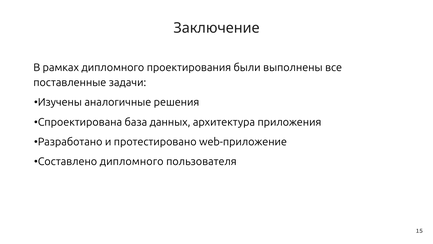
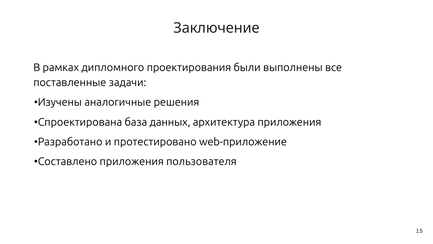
Составлено дипломного: дипломного -> приложения (132, 161)
